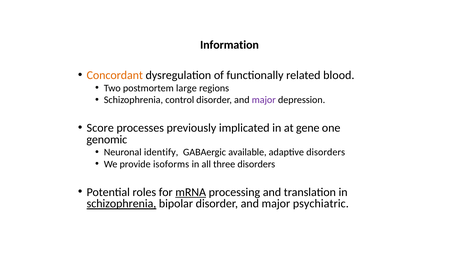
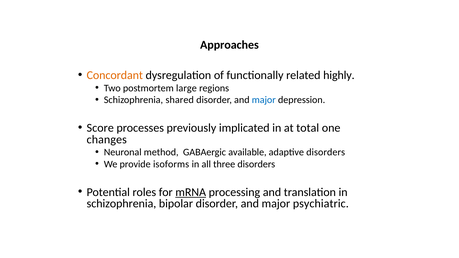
Information: Information -> Approaches (229, 45)
blood: blood -> highly (339, 75)
control: control -> shared (180, 100)
major colour: purple -> blue (264, 100)
gene: gene -> total (308, 128)
genomic: genomic -> changes (107, 140)
identify: identify -> method (161, 152)
schizophrenia underline: present -> none (121, 204)
